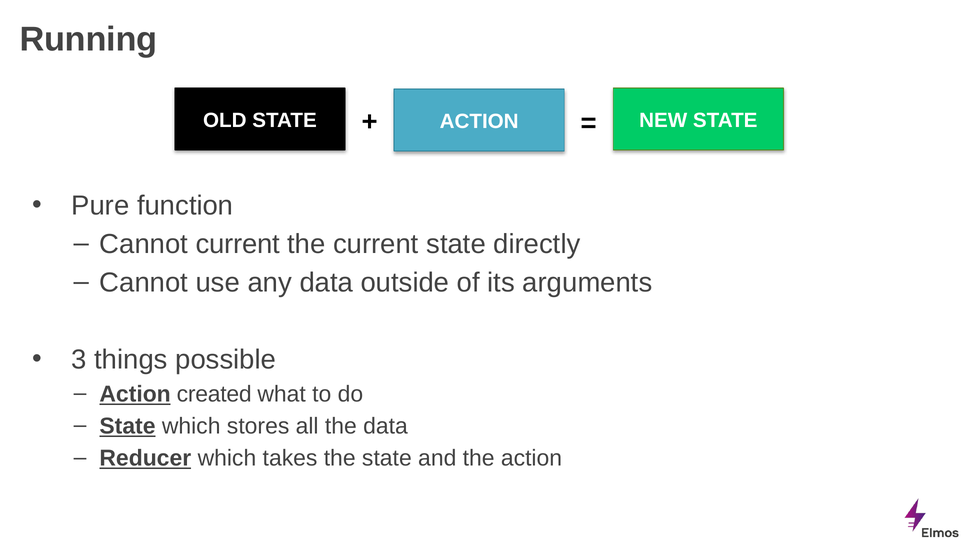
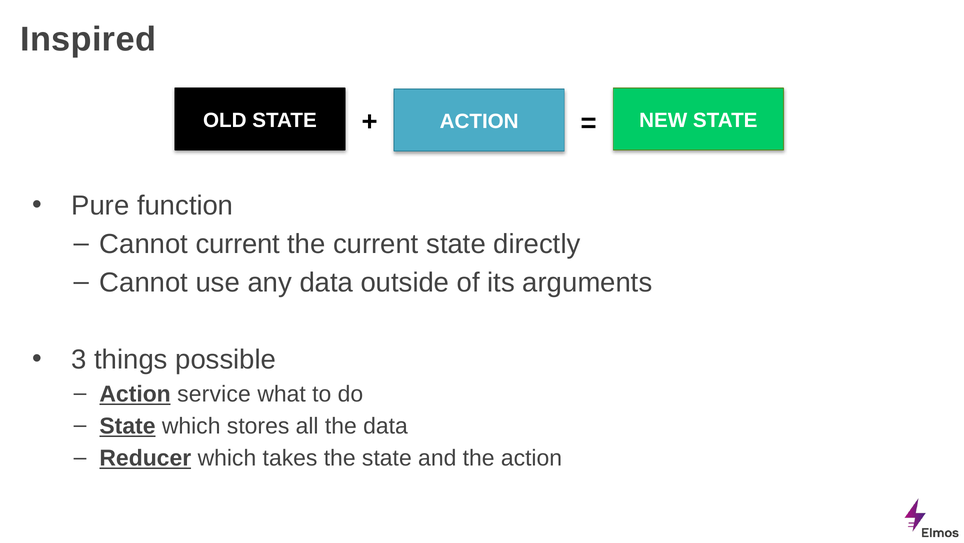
Running: Running -> Inspired (88, 39)
created: created -> service (214, 394)
